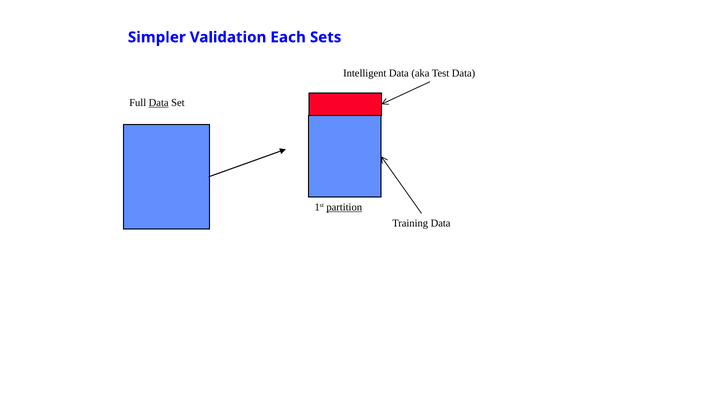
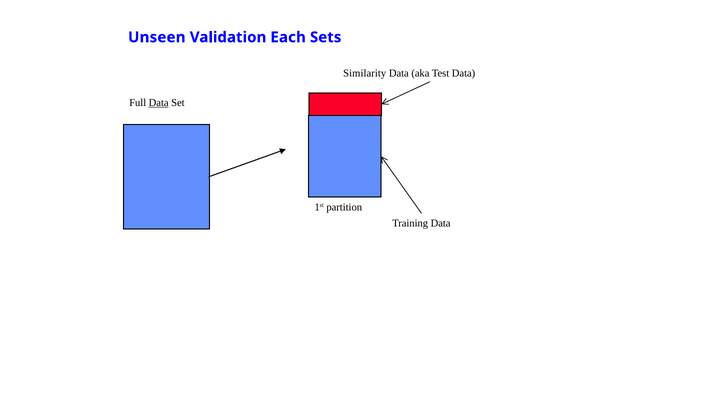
Simpler: Simpler -> Unseen (157, 37)
Intelligent: Intelligent -> Similarity (365, 73)
partition underline: present -> none (344, 207)
